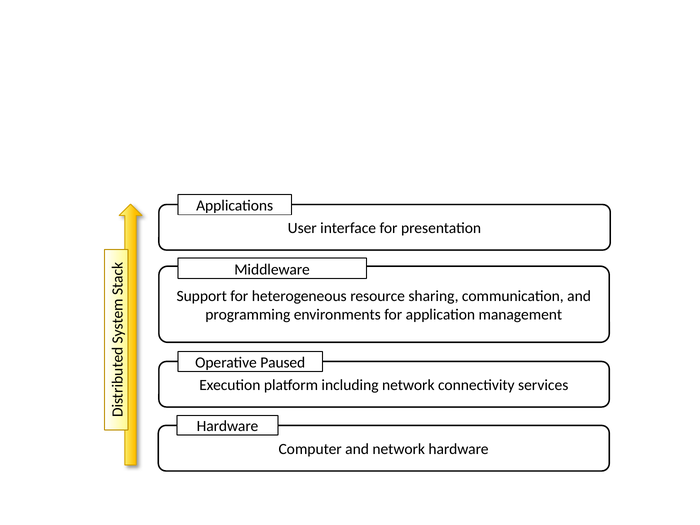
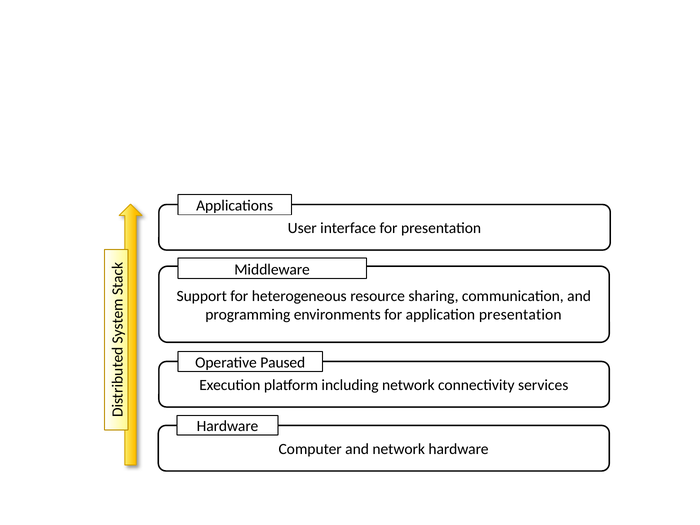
application management: management -> presentation (520, 315)
